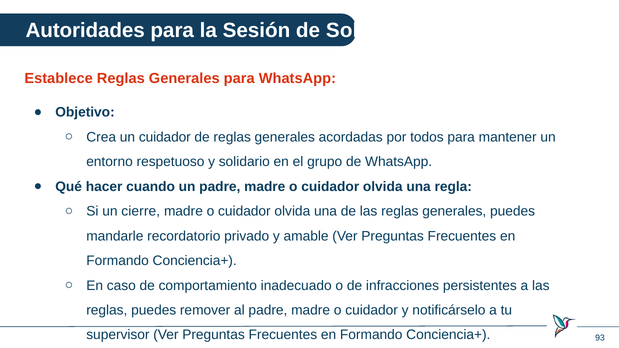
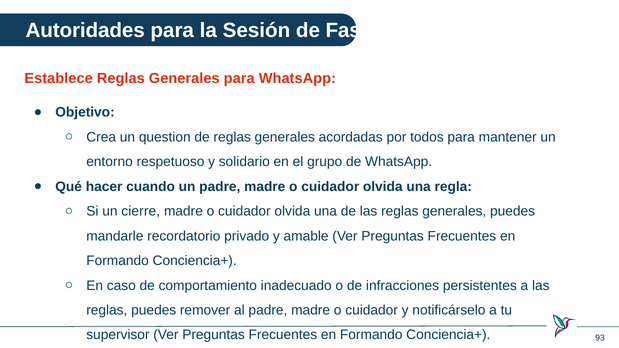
Solo: Solo -> Fase (349, 30)
un cuidador: cuidador -> question (165, 137)
